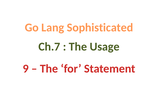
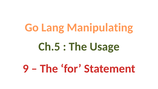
Sophisticated: Sophisticated -> Manipulating (100, 28)
Ch.7: Ch.7 -> Ch.5 (49, 47)
